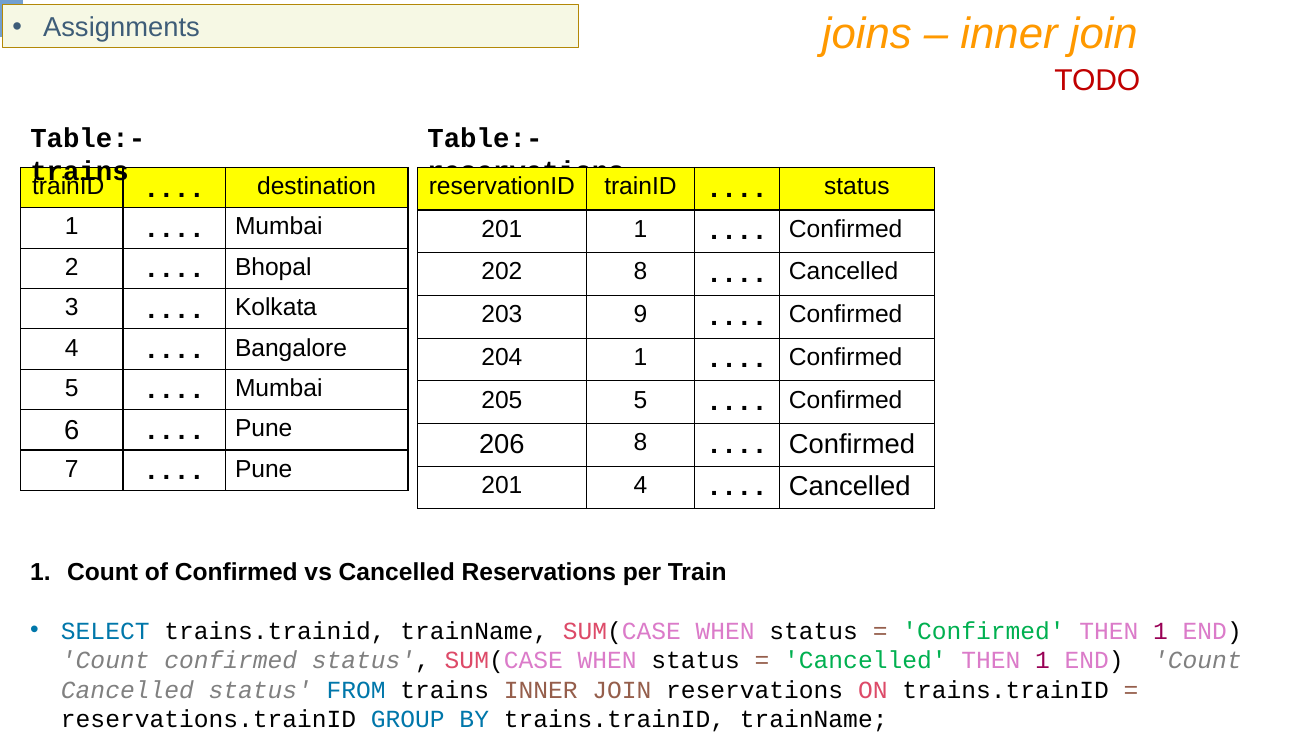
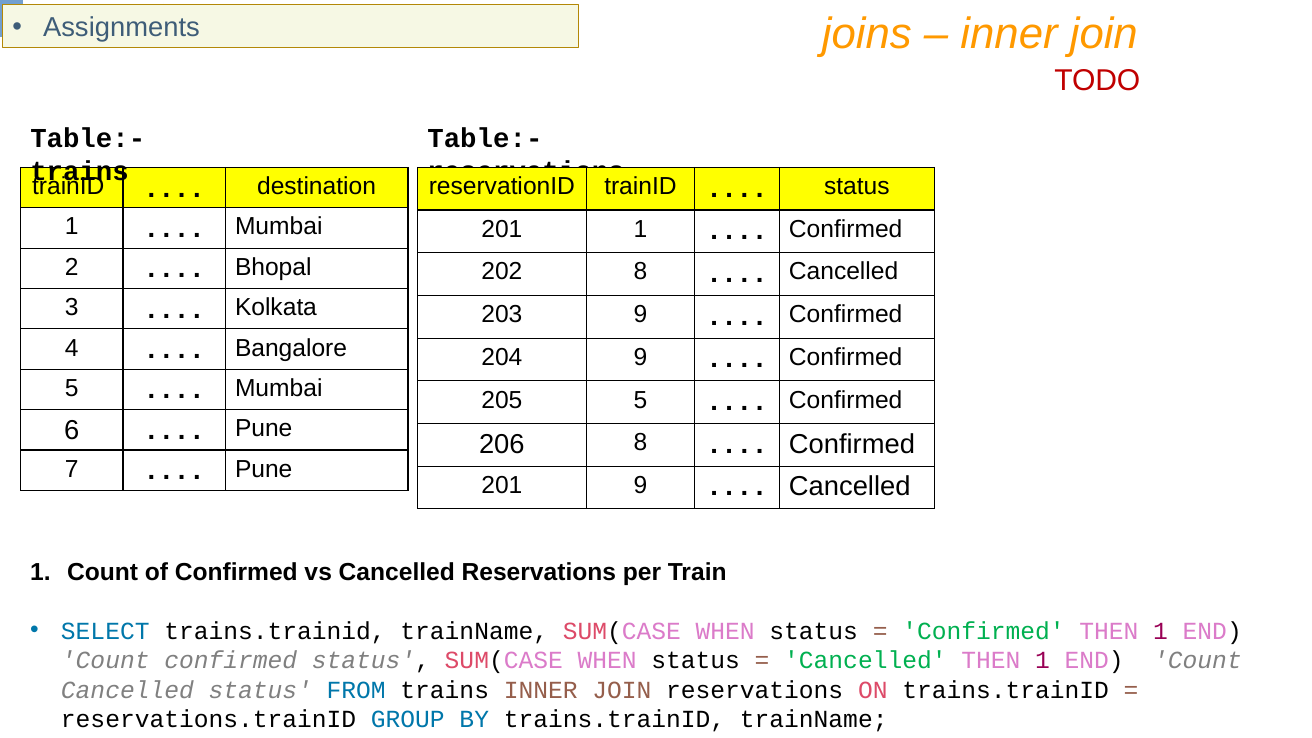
204 1: 1 -> 9 (641, 357)
201 4: 4 -> 9 (641, 485)
